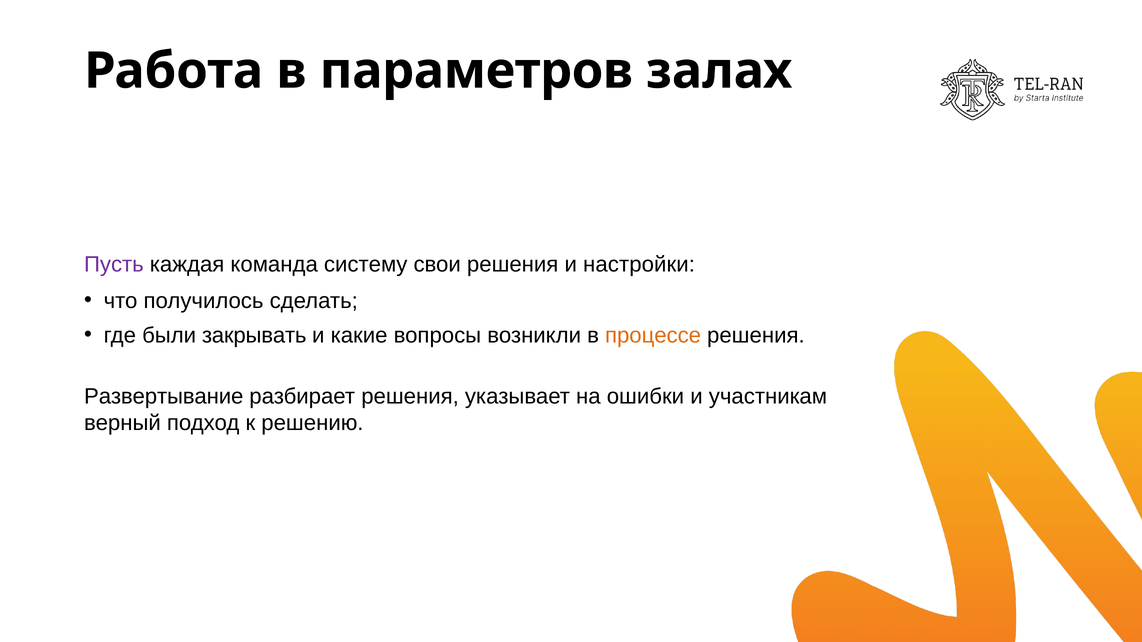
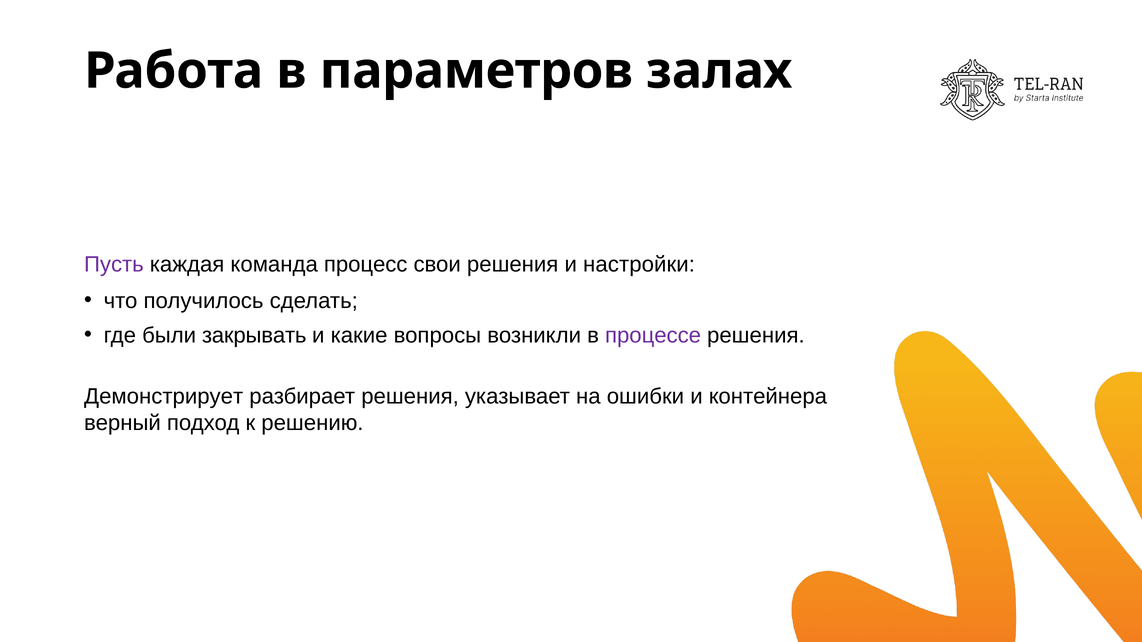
систему: систему -> процесс (366, 265)
процессе colour: orange -> purple (653, 335)
Развертывание: Развертывание -> Демонстрирует (164, 397)
участникам: участникам -> контейнера (768, 397)
